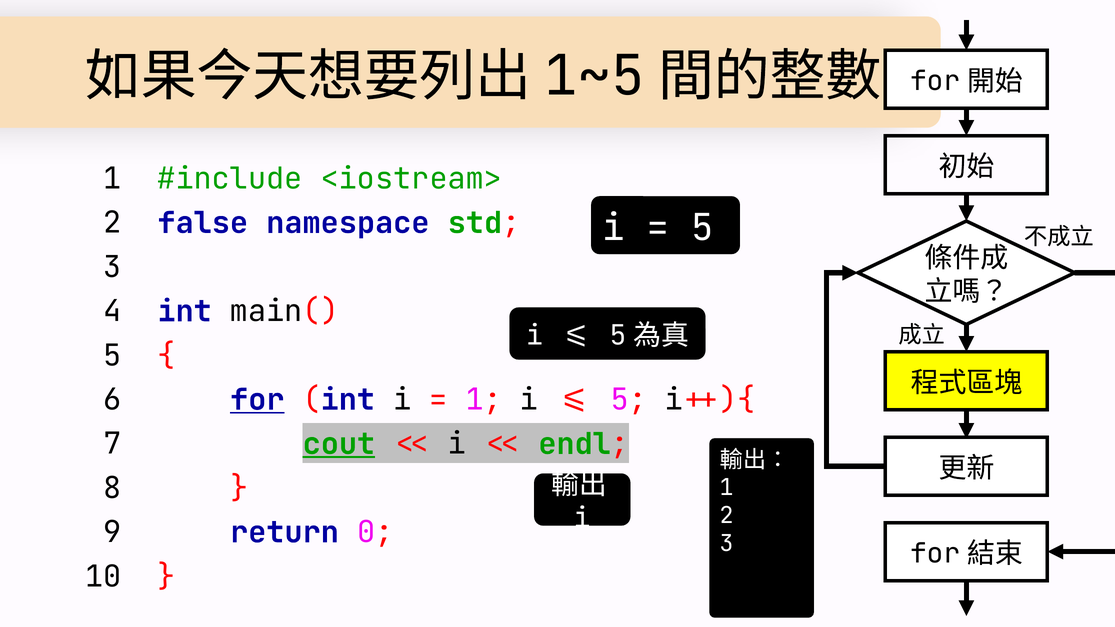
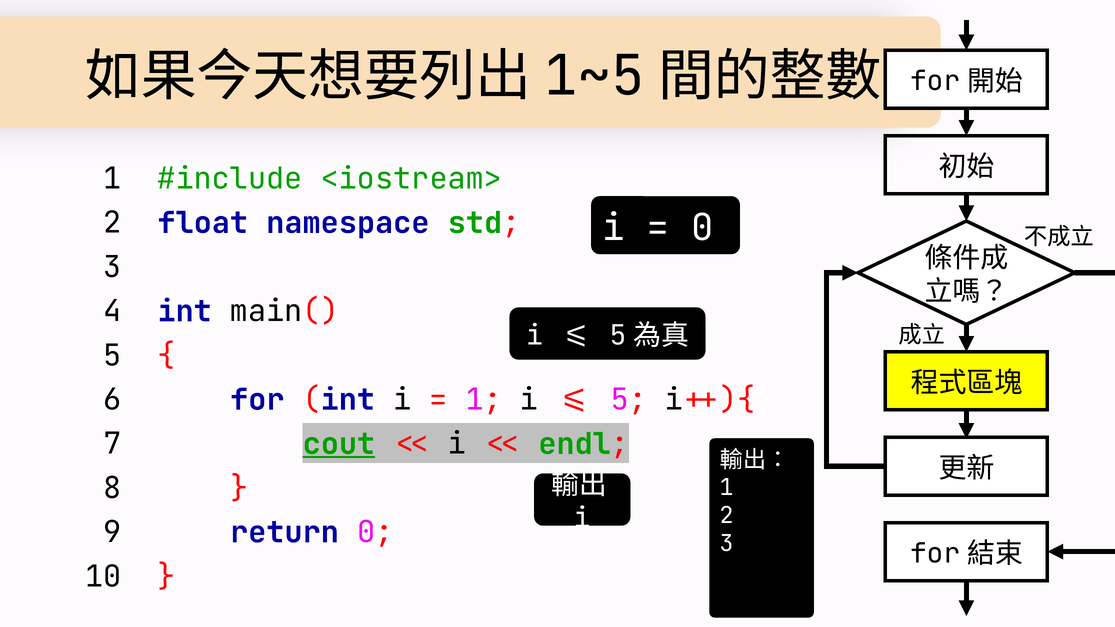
false: false -> float (203, 223)
5: 5 -> 0 (703, 228)
for underline: present -> none (257, 400)
